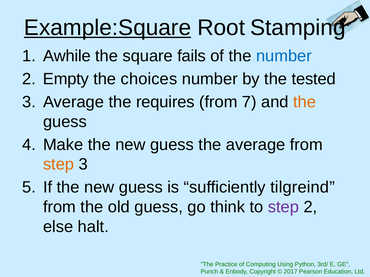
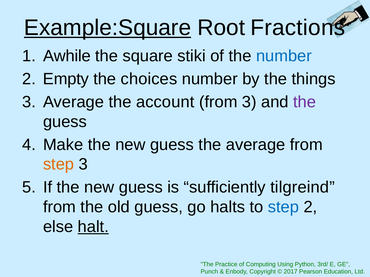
Stamping: Stamping -> Fractions (298, 28)
fails: fails -> stiki (192, 56)
tested: tested -> things (314, 79)
requires: requires -> account (165, 102)
from 7: 7 -> 3 (249, 102)
the colour: orange -> purple (305, 102)
think: think -> halts (228, 207)
step colour: purple -> blue (283, 207)
halt underline: none -> present (93, 227)
